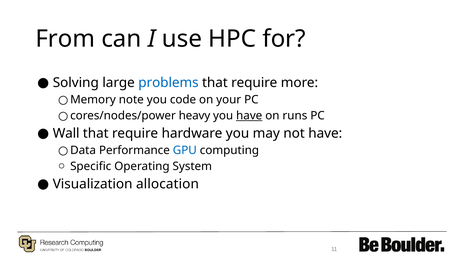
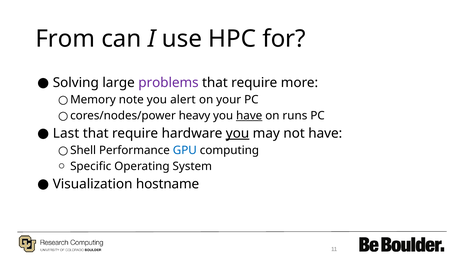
problems colour: blue -> purple (168, 83)
code: code -> alert (183, 100)
Wall: Wall -> Last (66, 133)
you underline: none -> present (238, 133)
Data: Data -> Shell (83, 150)
allocation: allocation -> hostname (168, 184)
